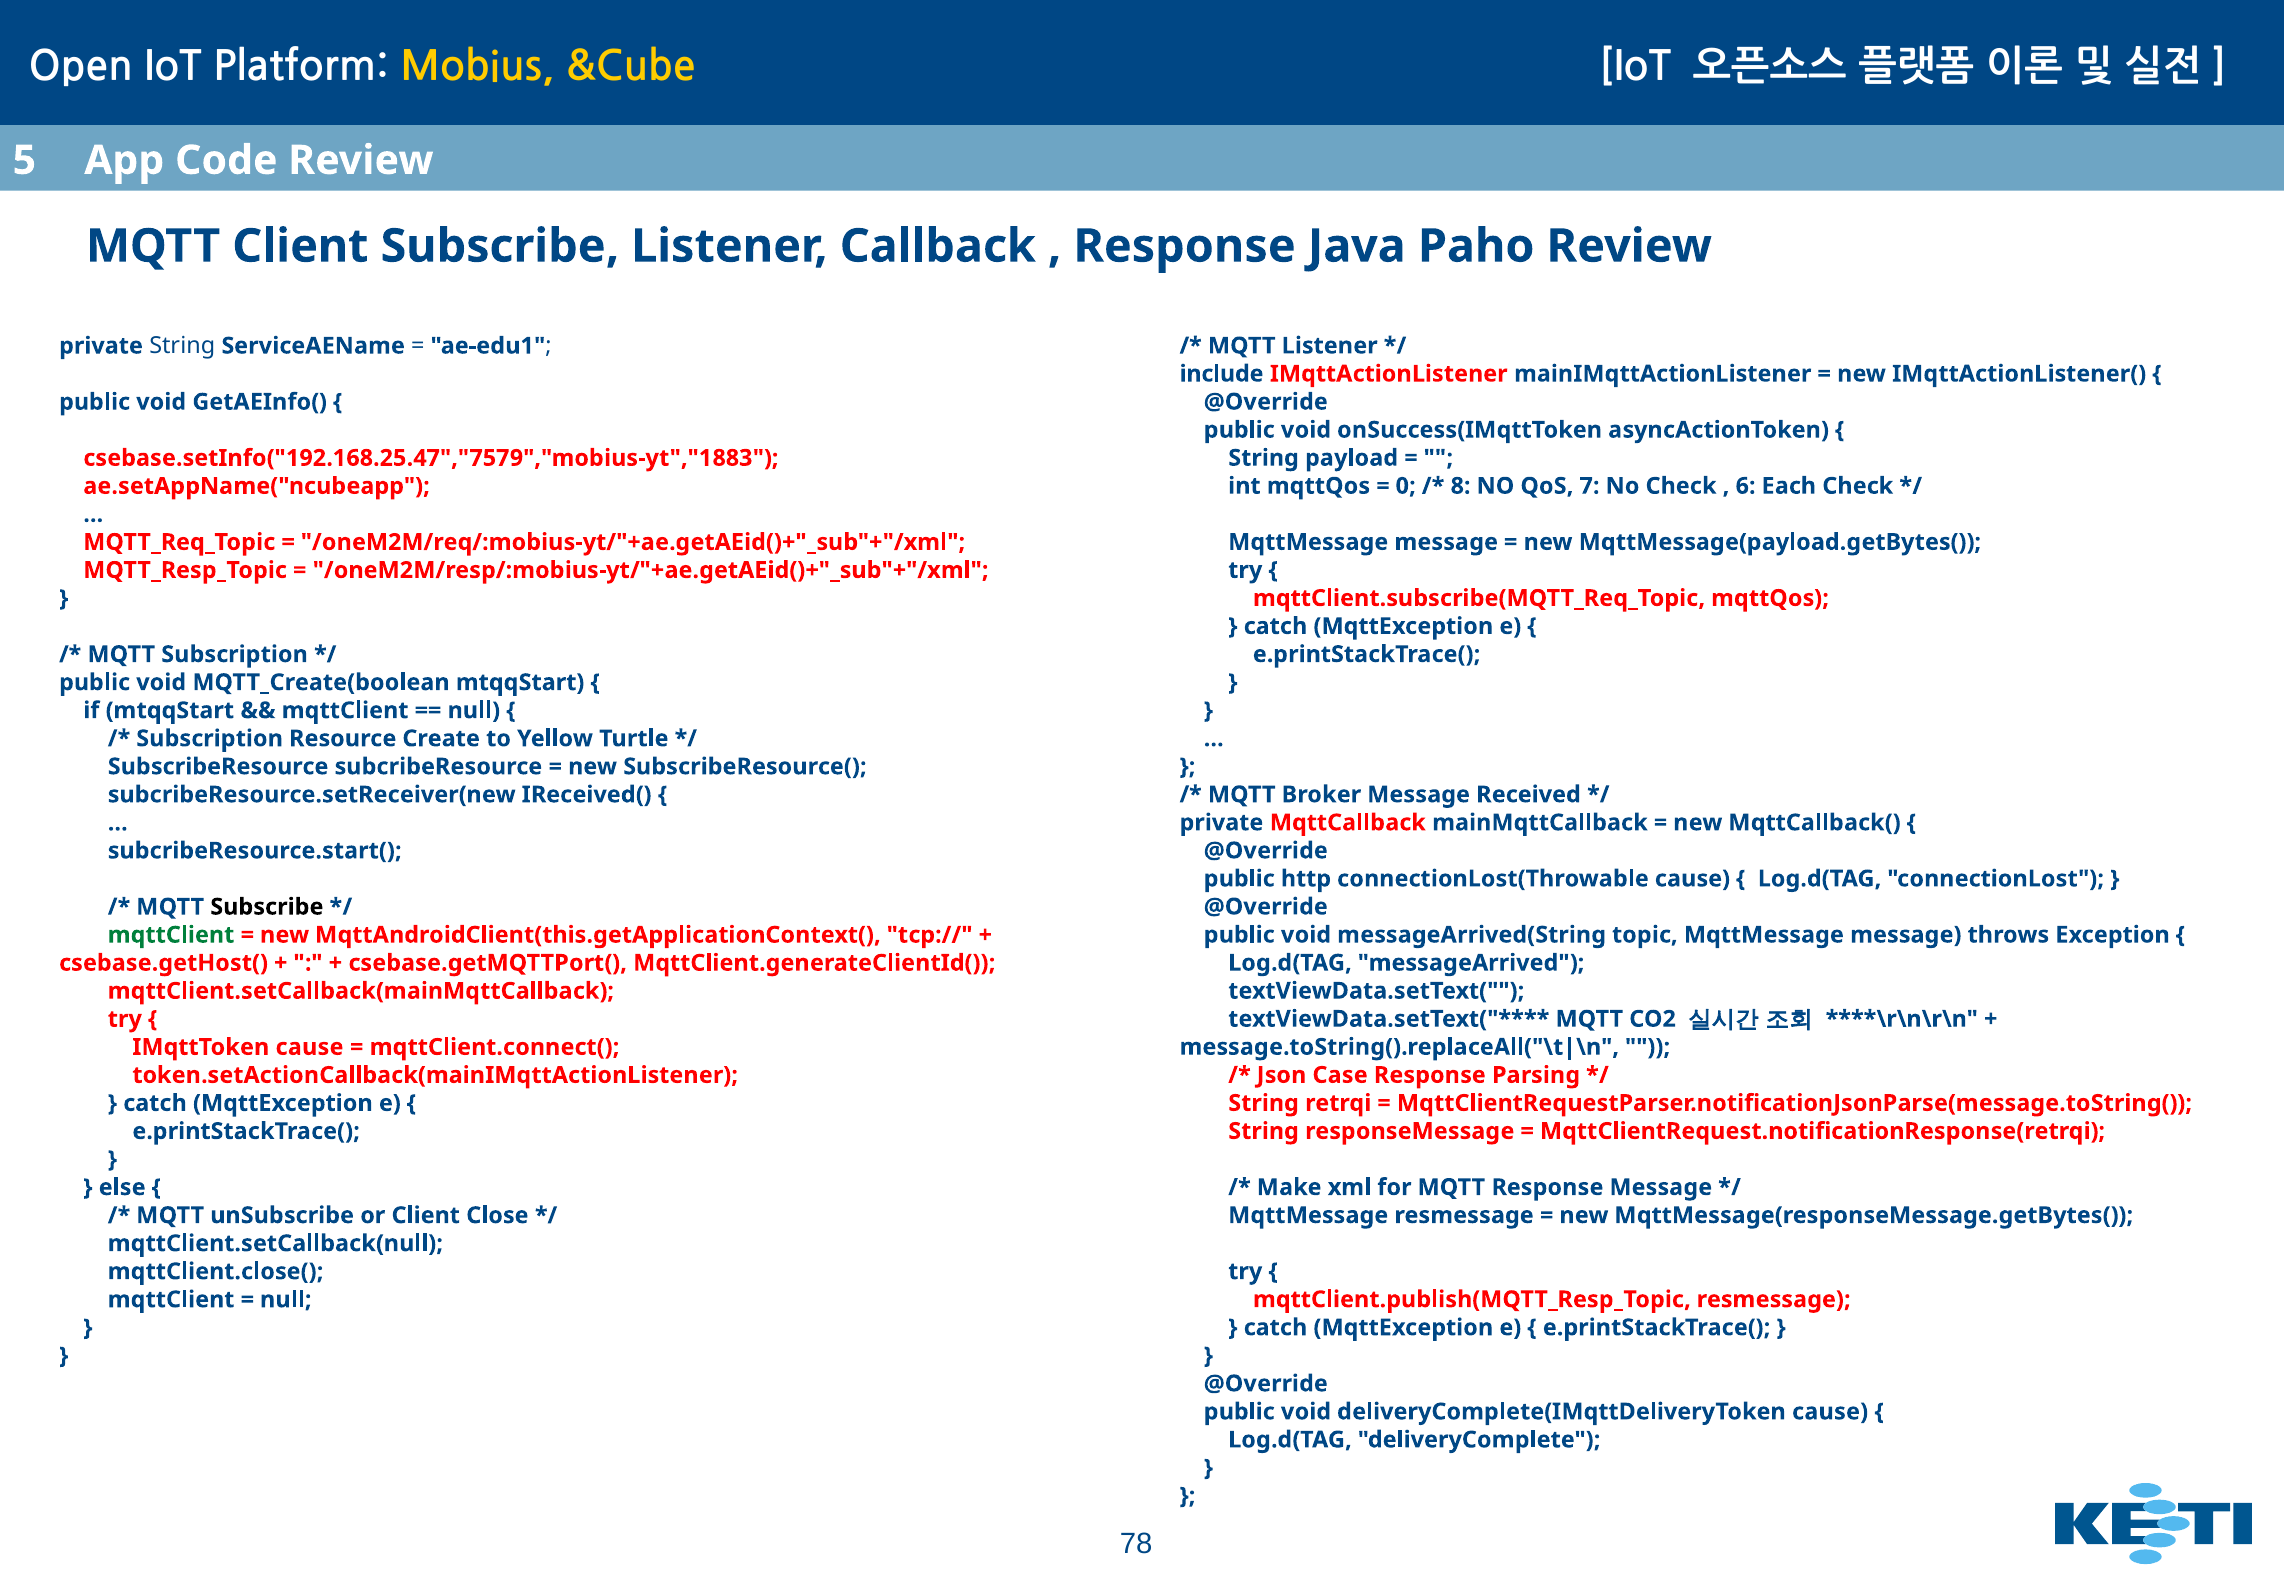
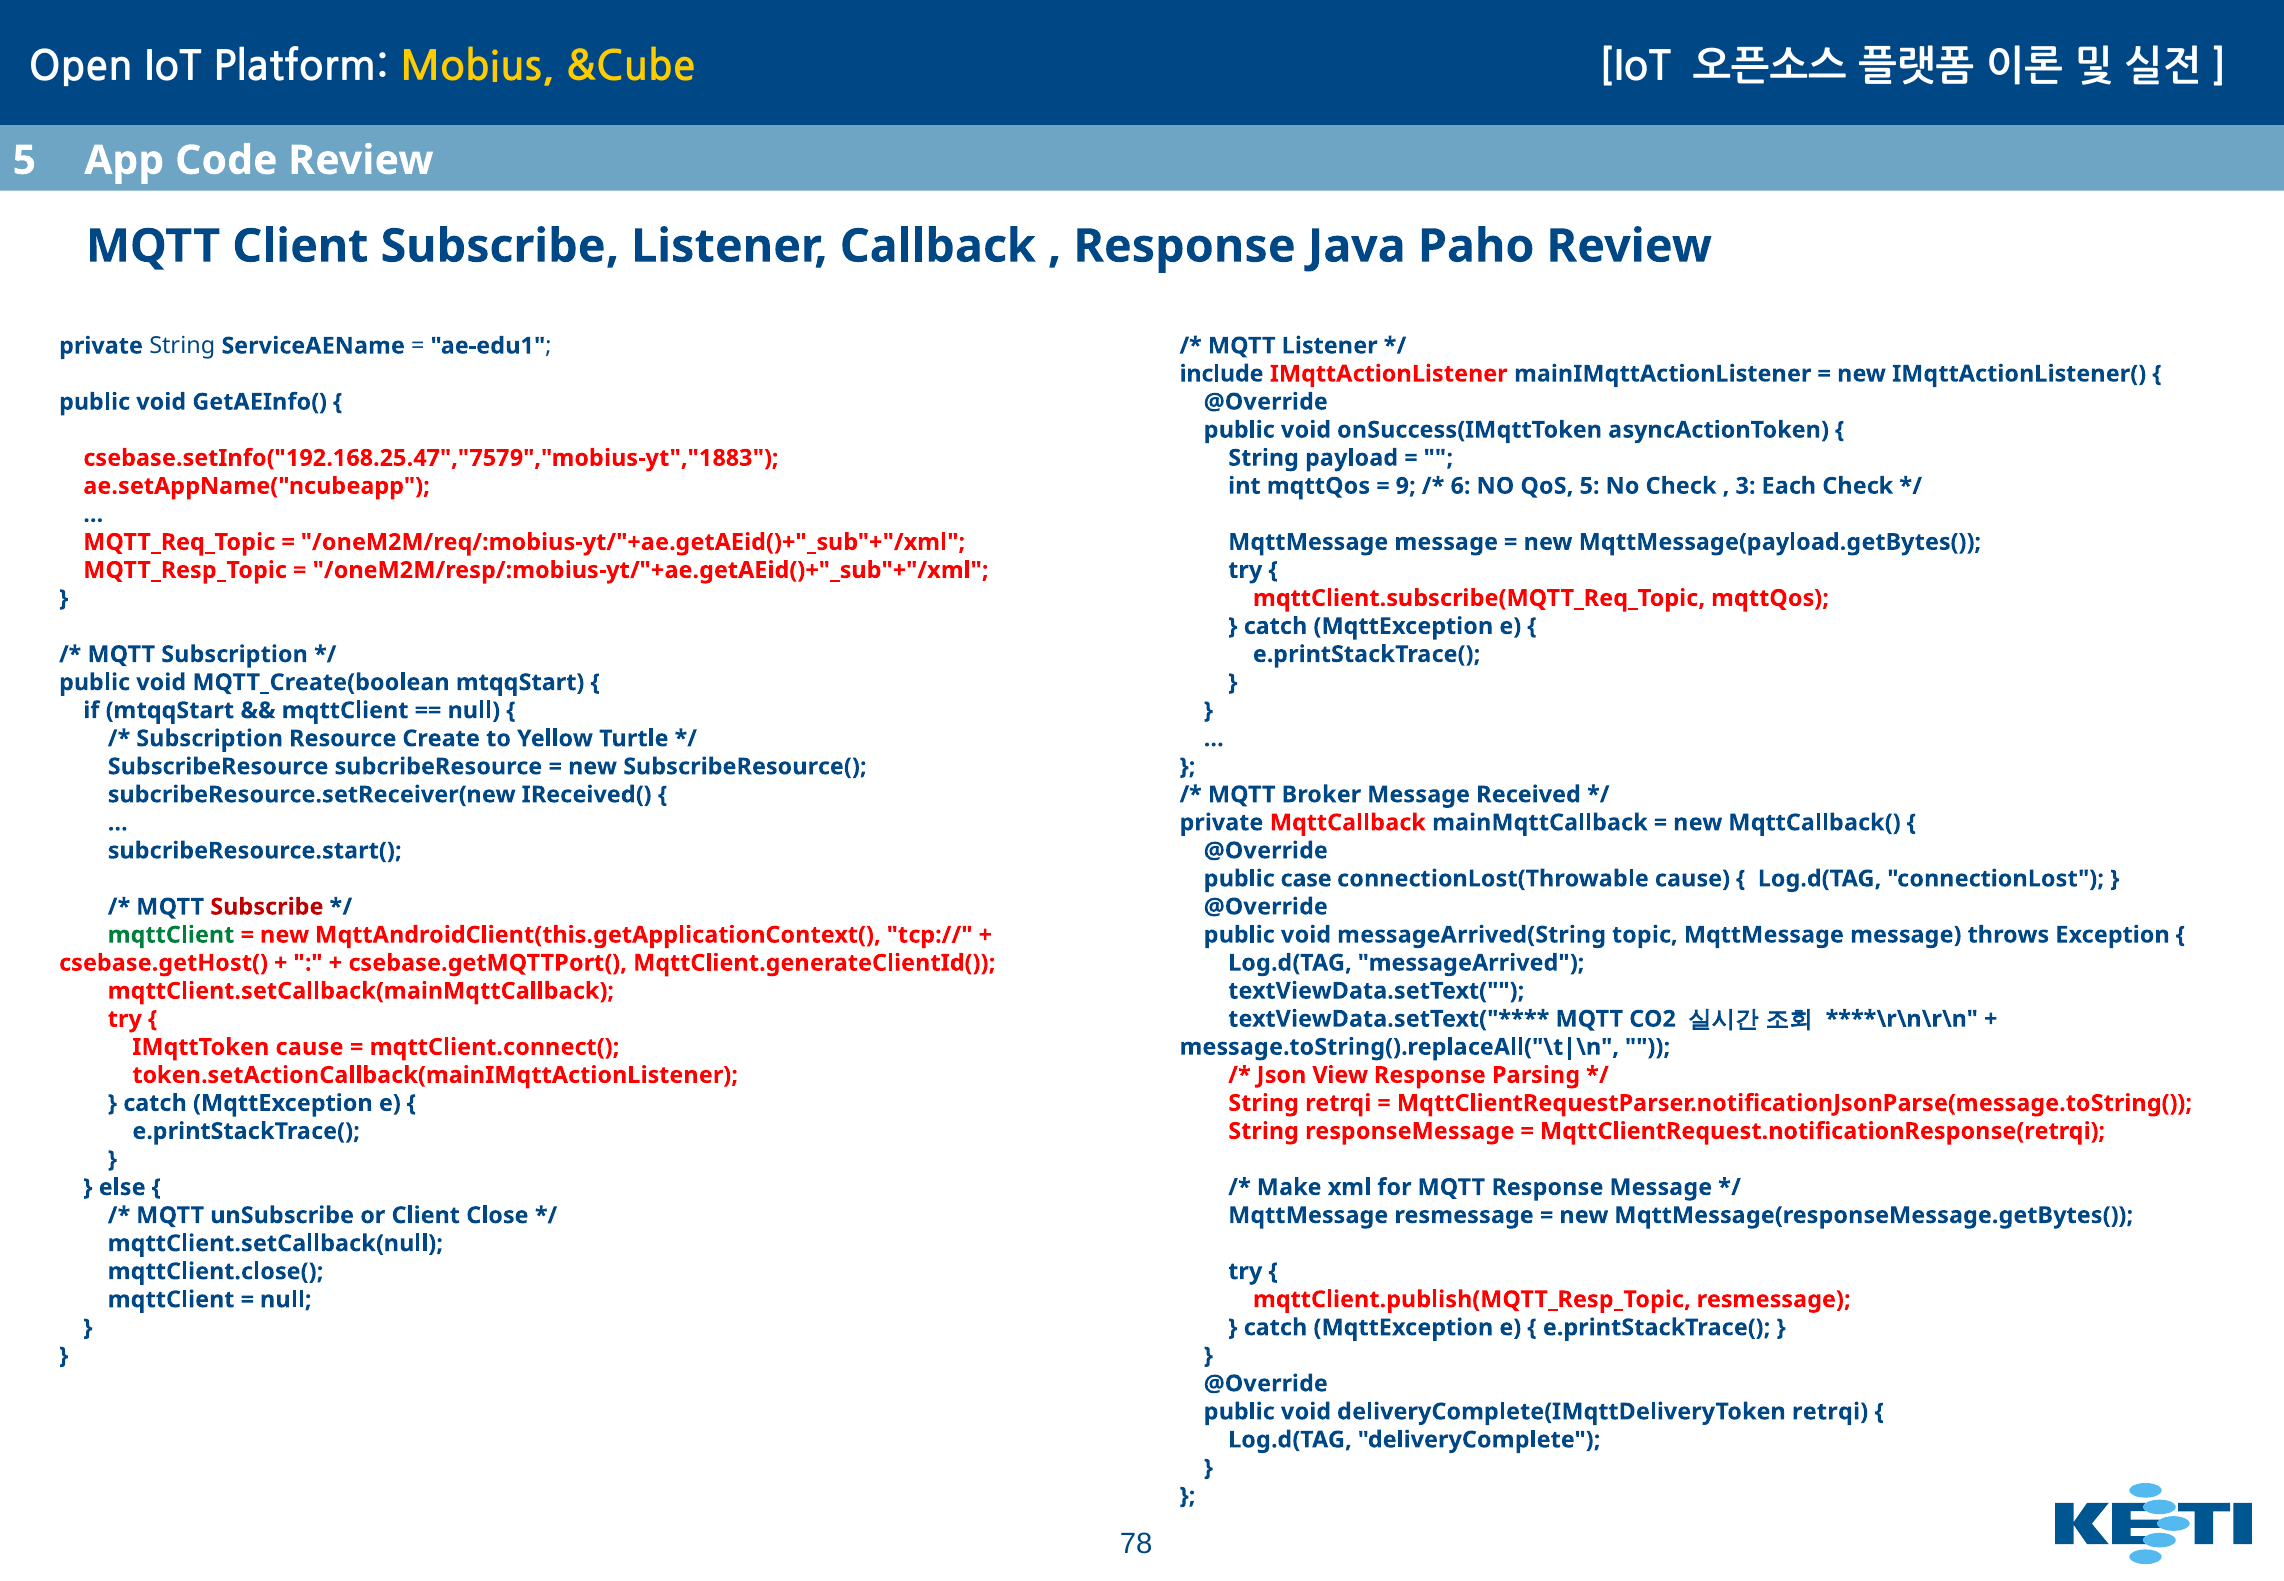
0: 0 -> 9 (1406, 486)
8: 8 -> 6 (1461, 486)
QoS 7: 7 -> 5 (1590, 486)
6: 6 -> 3 (1746, 486)
http: http -> case (1306, 879)
Subscribe colour: black -> red (267, 907)
Case: Case -> View (1340, 1075)
deliveryComplete(IMqttDeliveryToken cause: cause -> retrqi (1830, 1412)
